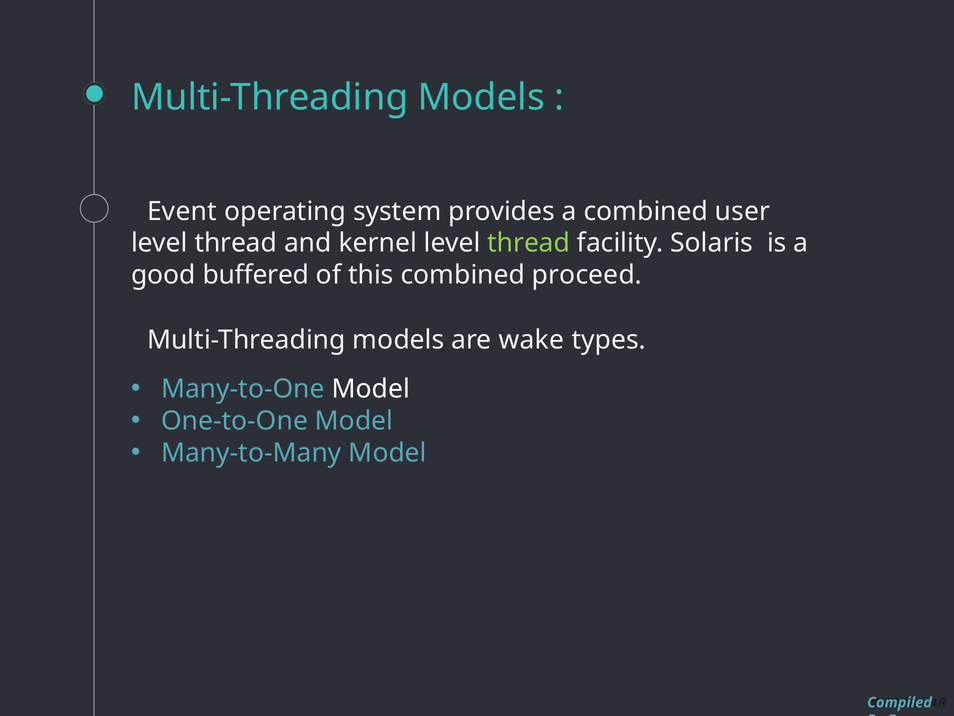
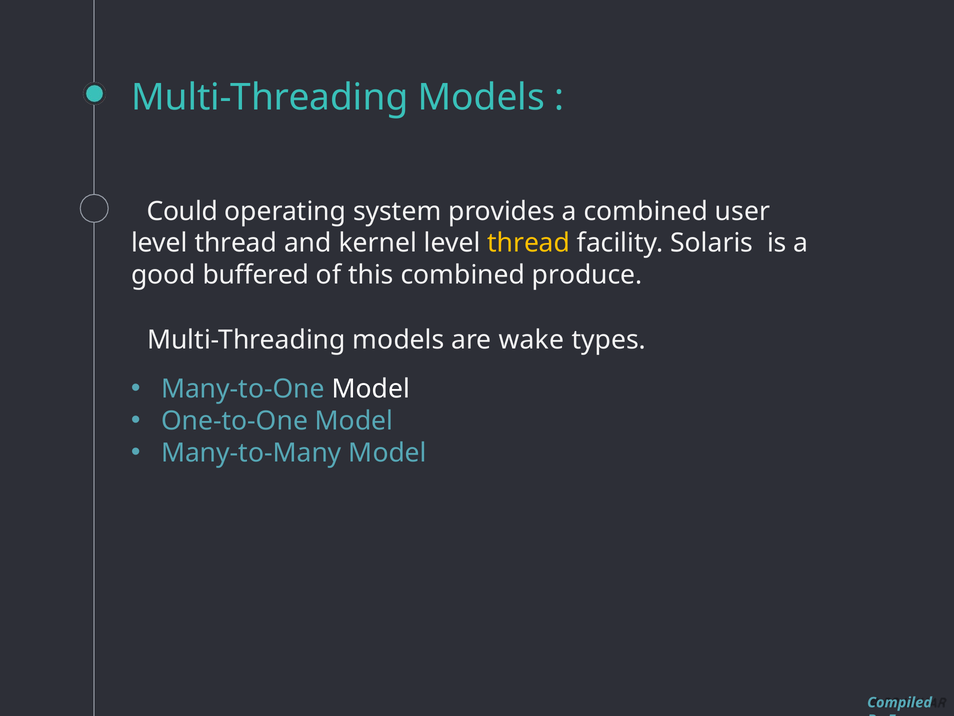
Event: Event -> Could (182, 211)
thread colour: light green -> yellow (529, 243)
proceed: proceed -> produce (587, 275)
